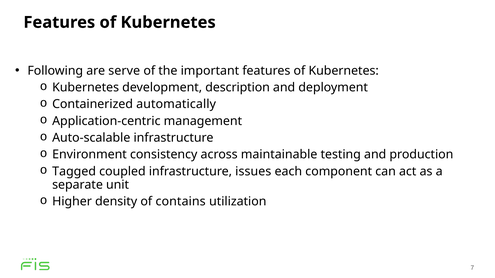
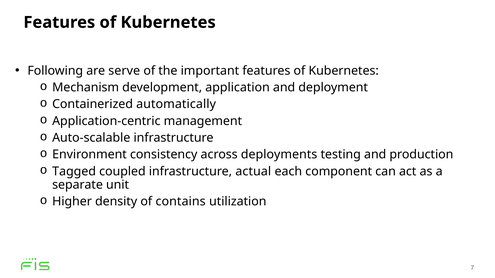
Kubernetes: Kubernetes -> Mechanism (86, 88)
description: description -> application (238, 88)
maintainable: maintainable -> deployments (279, 155)
issues: issues -> actual (253, 172)
